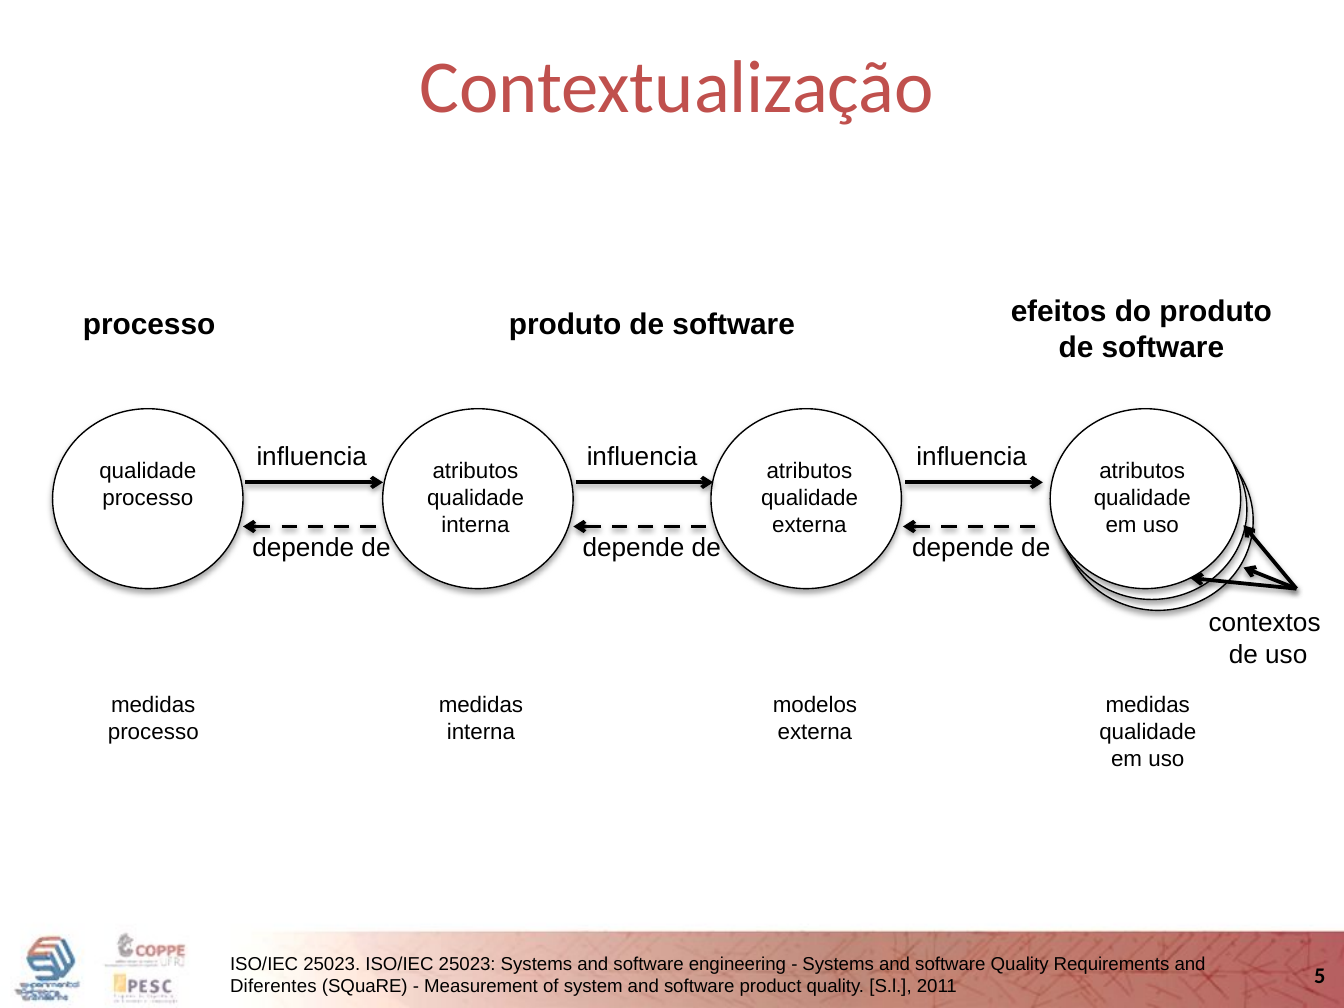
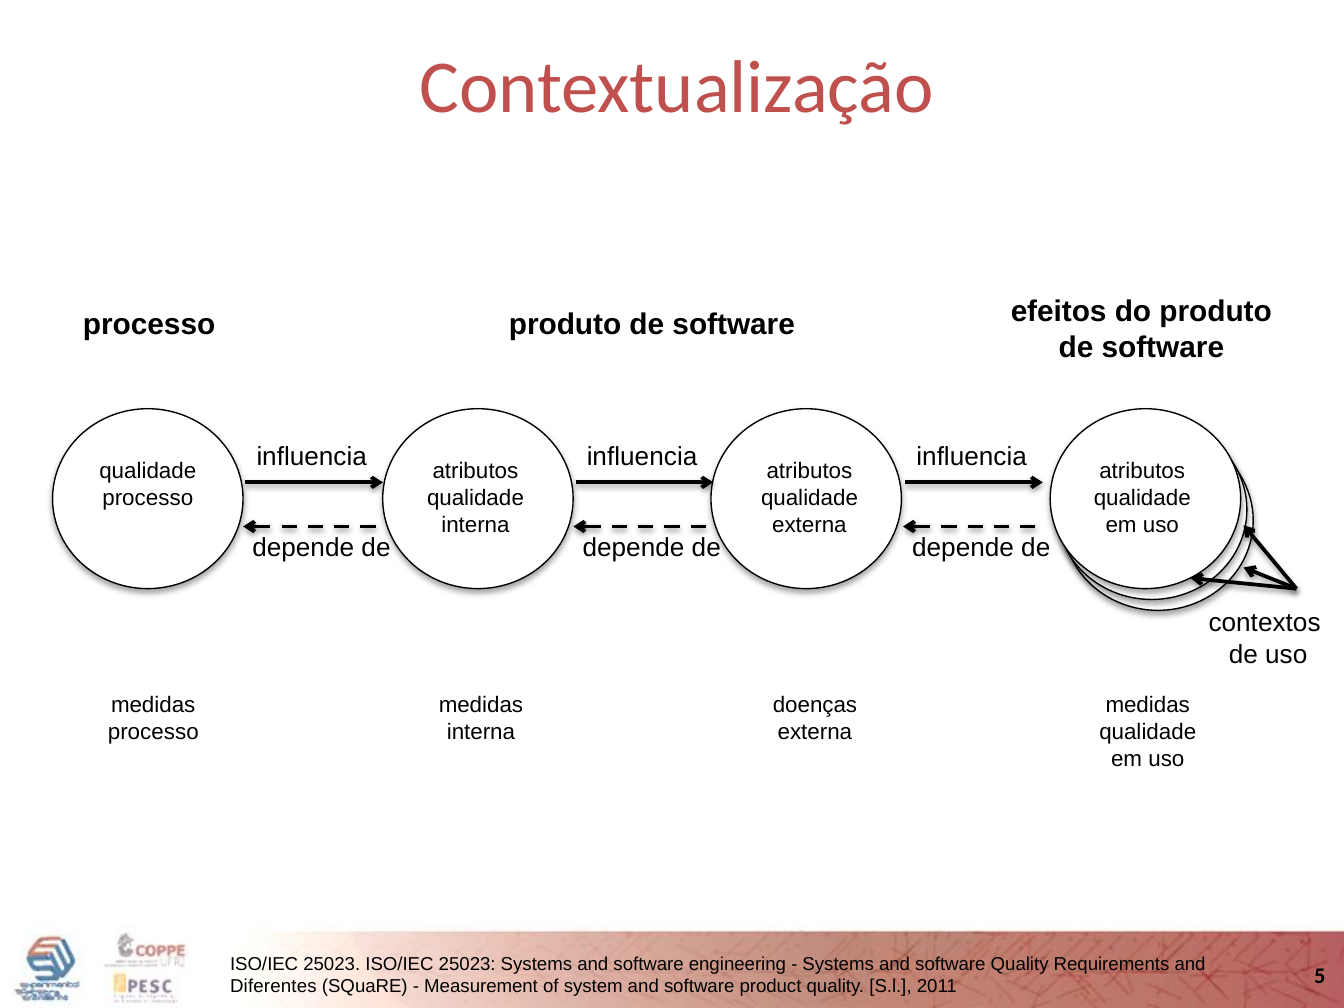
modelos: modelos -> doenças (815, 705)
